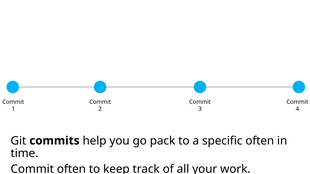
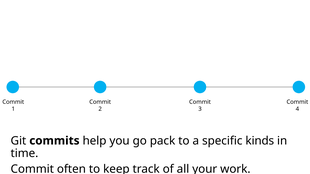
specific often: often -> kinds (260, 141)
